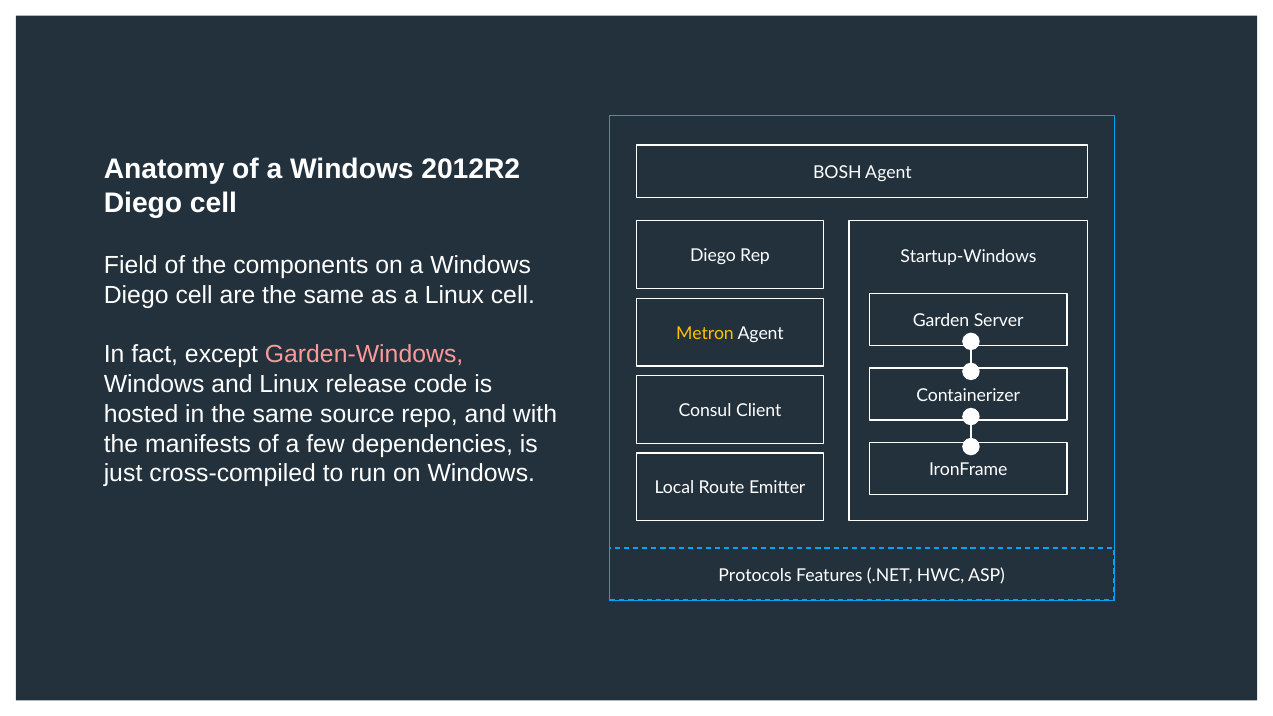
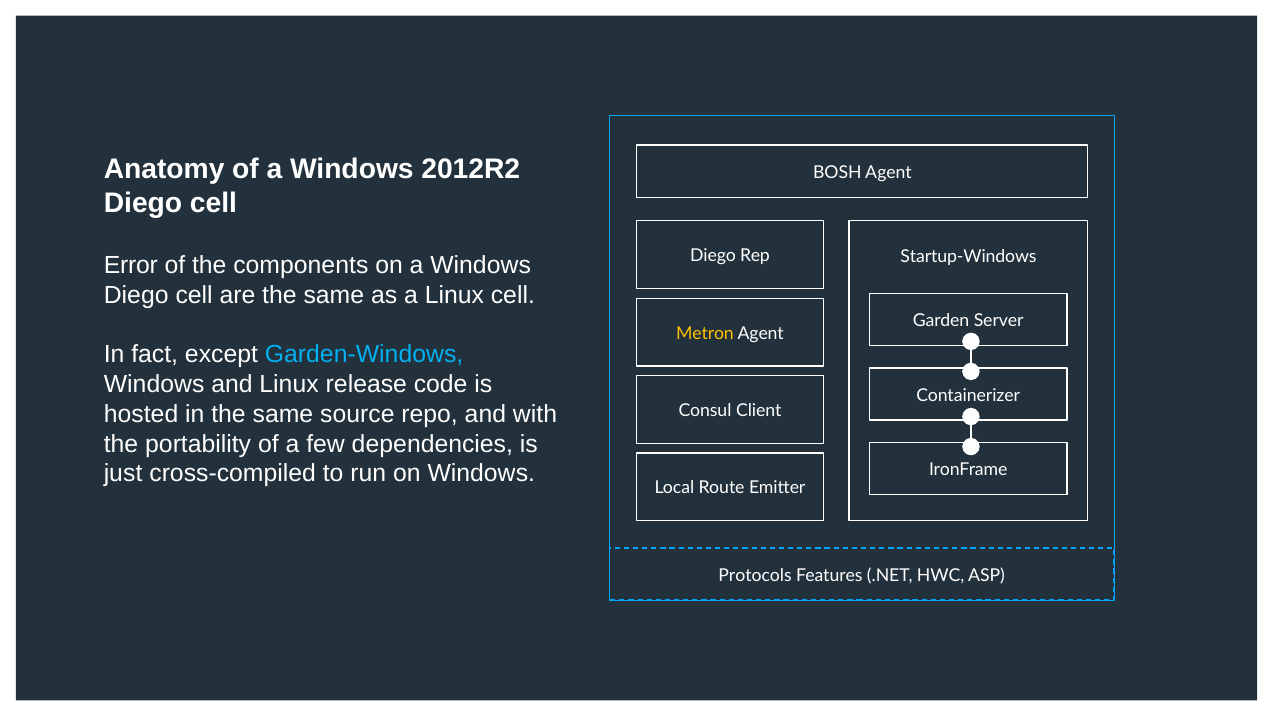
Field: Field -> Error (131, 266)
Garden-Windows colour: pink -> light blue (364, 355)
manifests: manifests -> portability (198, 444)
